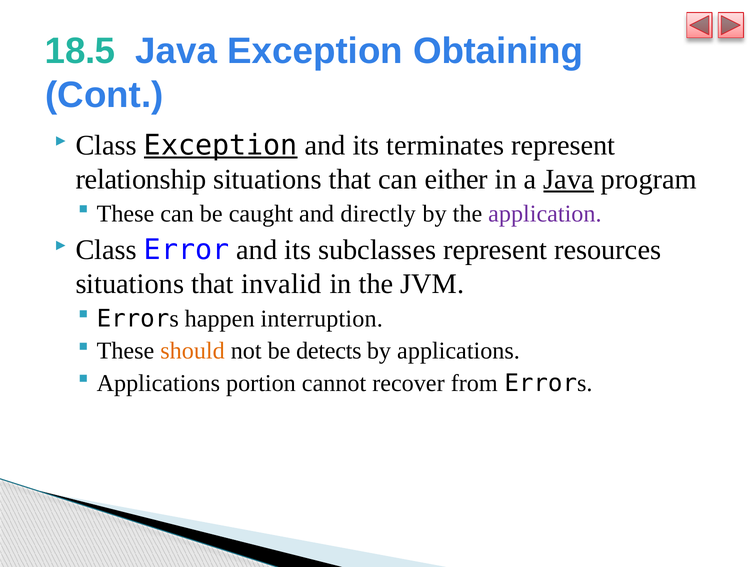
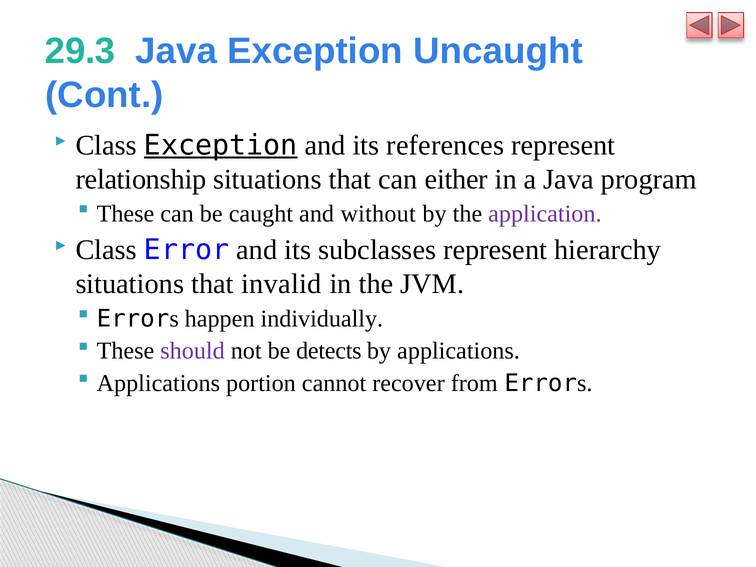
18.5: 18.5 -> 29.3 (80, 51)
Obtaining: Obtaining -> Uncaught (498, 51)
terminates: terminates -> references (445, 145)
Java underline: present -> none (569, 179)
directly: directly -> without (378, 214)
resources: resources -> hierarchy (608, 250)
interruption: interruption -> individually (322, 319)
should colour: orange -> purple (193, 351)
